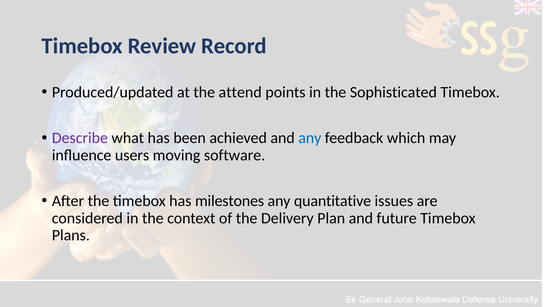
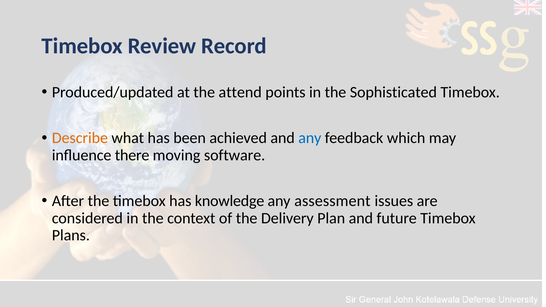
Describe colour: purple -> orange (80, 138)
users: users -> there (132, 155)
milestones: milestones -> knowledge (230, 201)
quantitative: quantitative -> assessment (332, 201)
